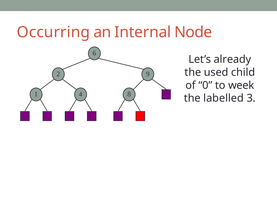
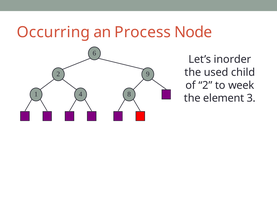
Internal: Internal -> Process (143, 32)
already: already -> inorder (232, 59)
of 0: 0 -> 2 (205, 85)
labelled: labelled -> element (224, 98)
